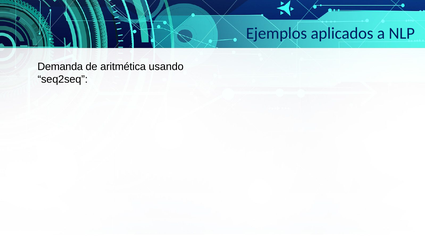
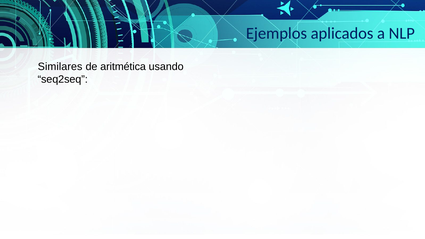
Demanda: Demanda -> Similares (60, 67)
